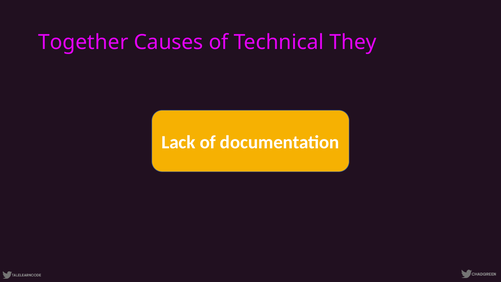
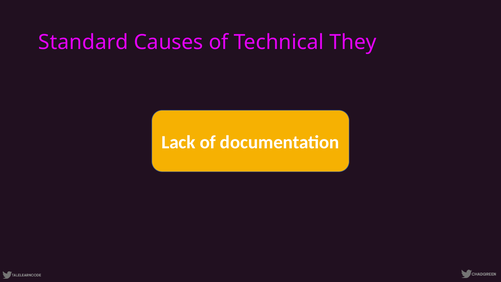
Together: Together -> Standard (83, 42)
